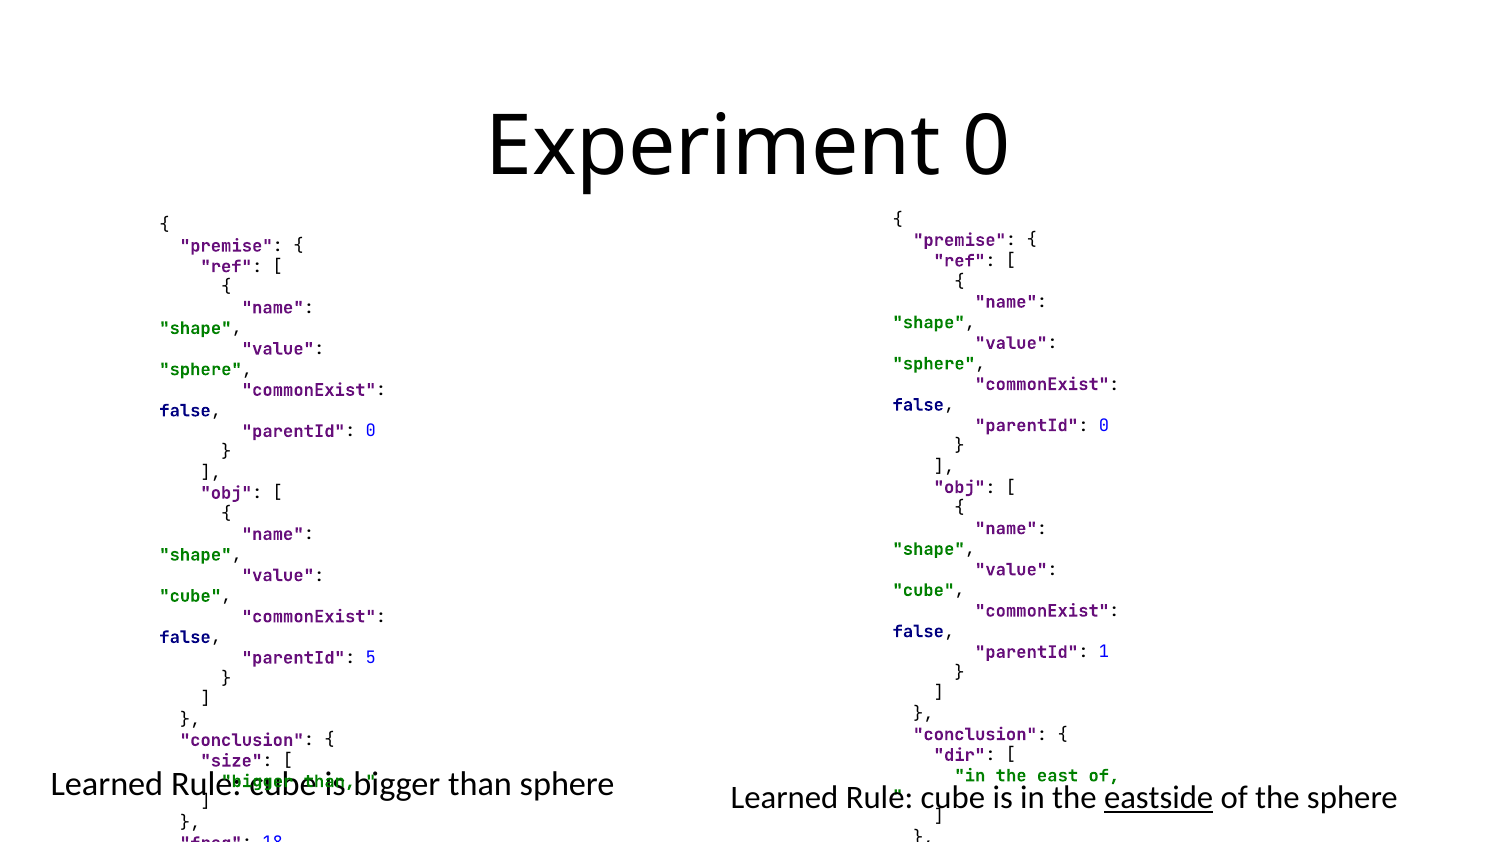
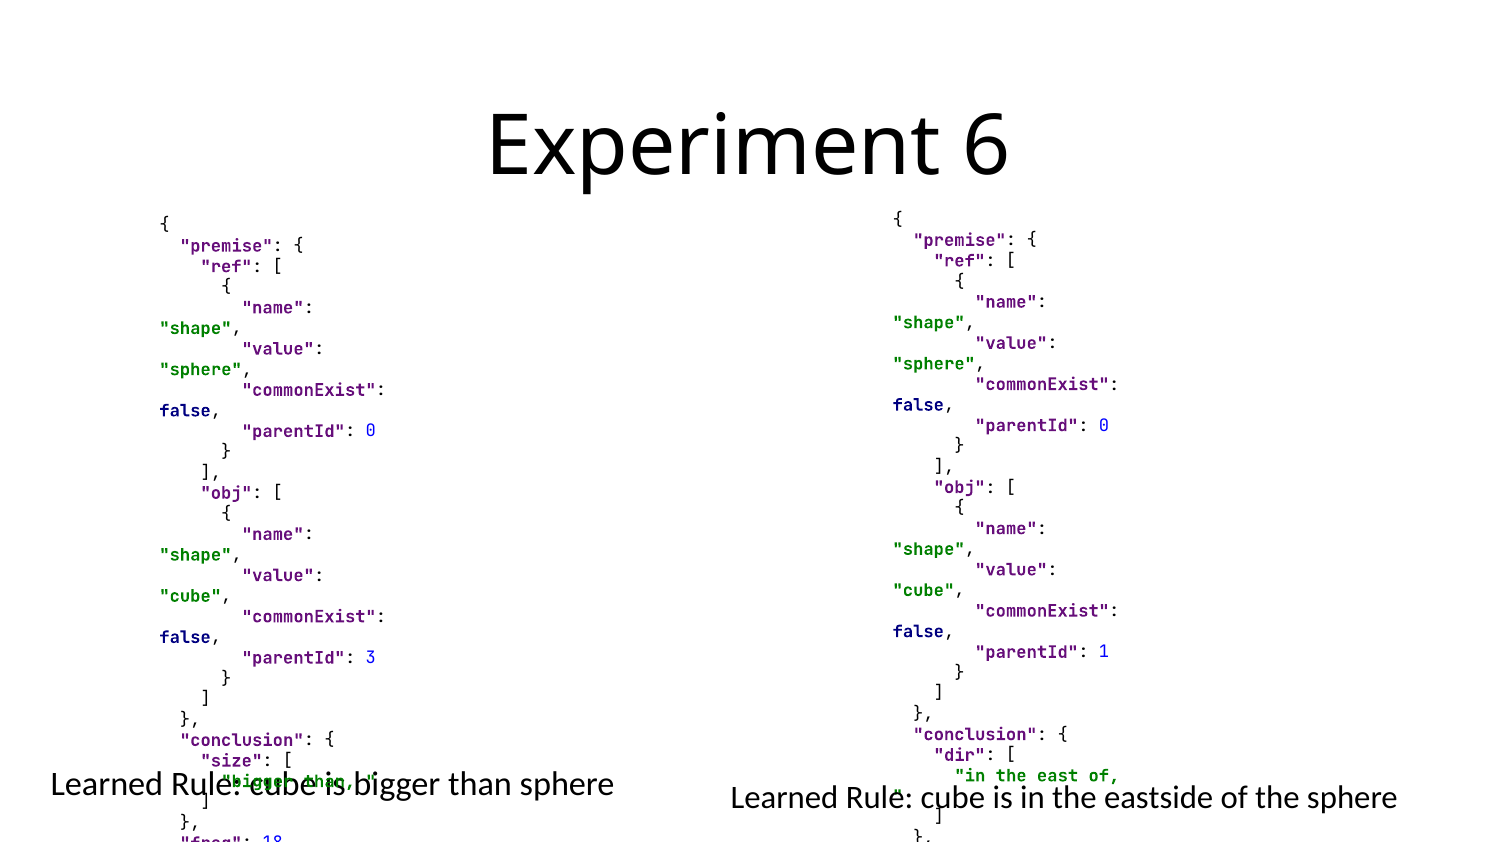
Experiment 0: 0 -> 6 (987, 147)
5: 5 -> 3 (371, 658)
eastside underline: present -> none (1159, 798)
